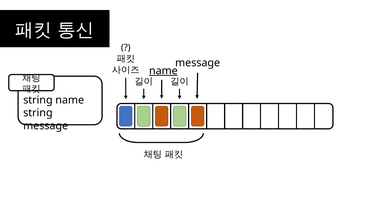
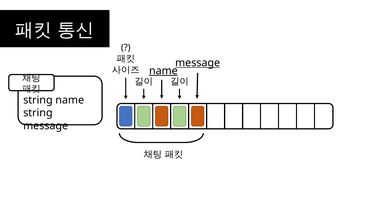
message underline: none -> present (198, 63)
